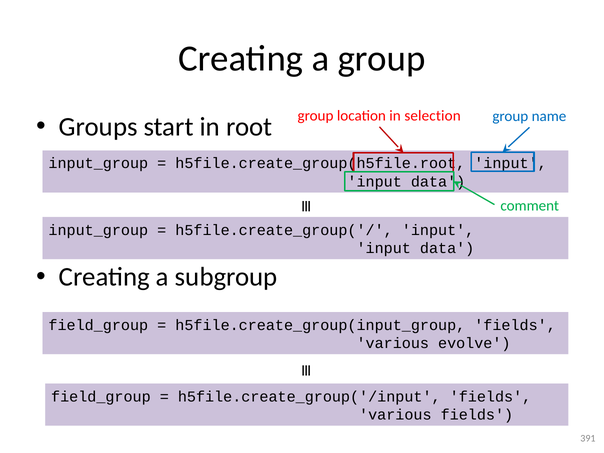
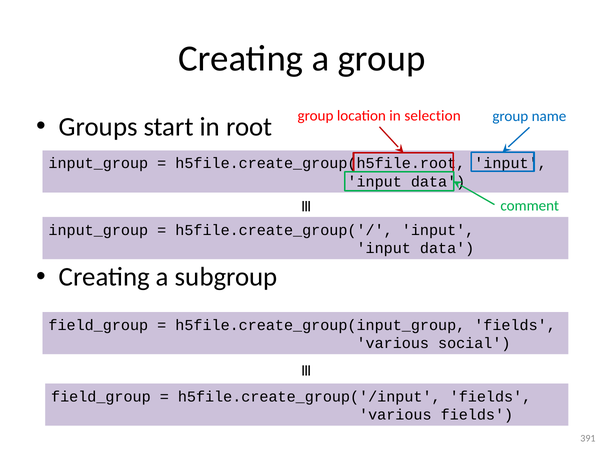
evolve: evolve -> social (474, 343)
